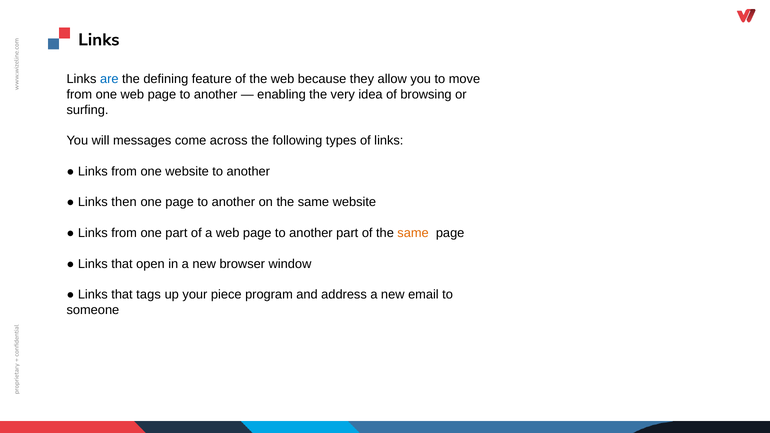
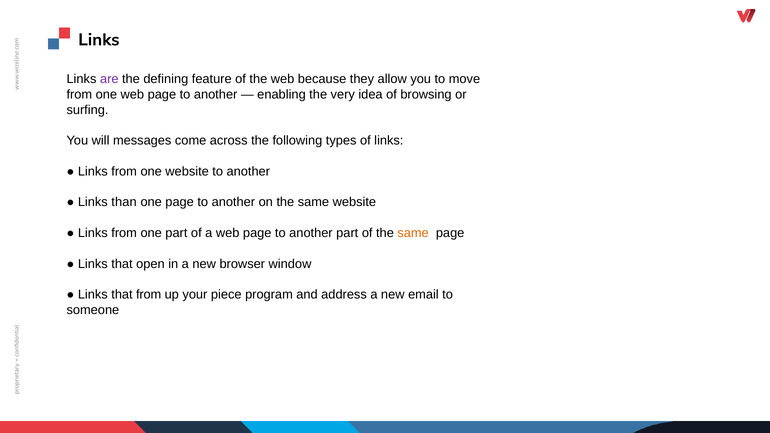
are colour: blue -> purple (109, 79)
then: then -> than (124, 202)
that tags: tags -> from (149, 295)
